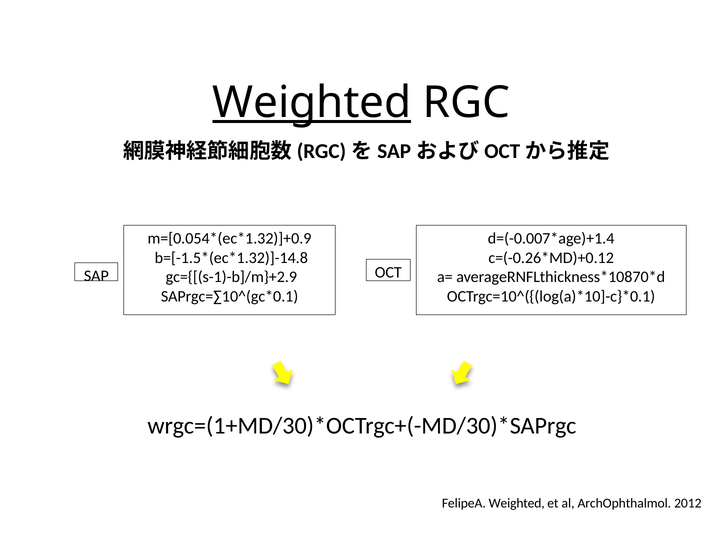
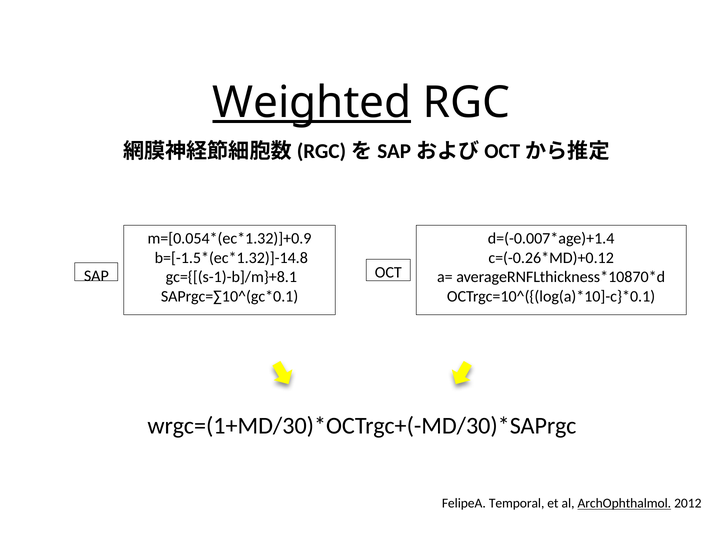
gc={[(s-1)-b]/m}+2.9: gc={[(s-1)-b]/m}+2.9 -> gc={[(s-1)-b]/m}+8.1 (231, 277)
FelipeA Weighted: Weighted -> Temporal (517, 504)
ArchOphthalmol underline: none -> present (624, 504)
